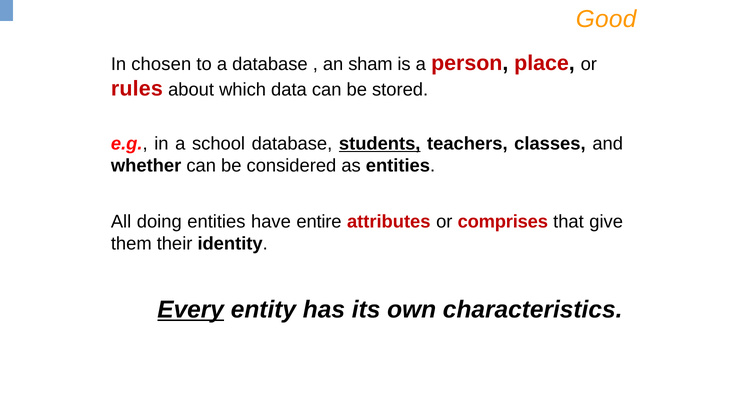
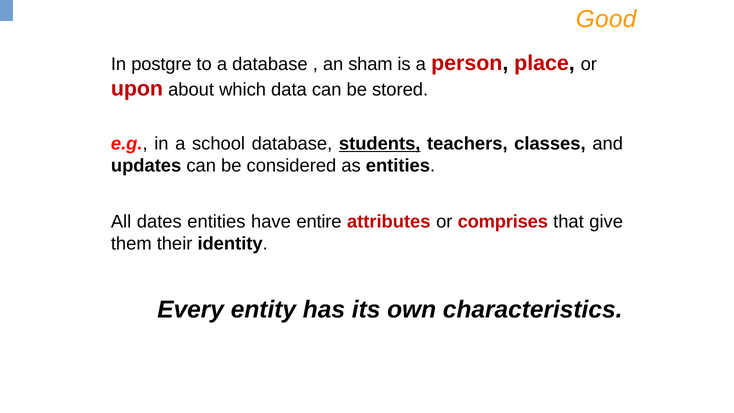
chosen: chosen -> postgre (161, 64)
rules: rules -> upon (137, 89)
whether: whether -> updates (146, 166)
doing: doing -> dates (159, 221)
Every underline: present -> none (191, 310)
